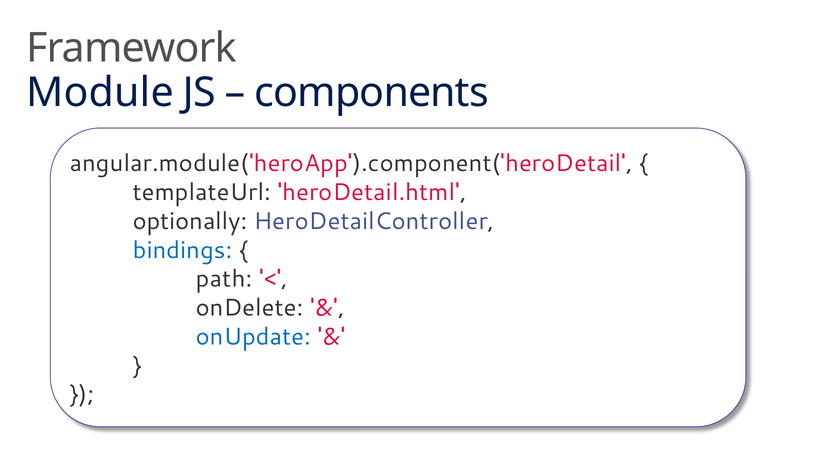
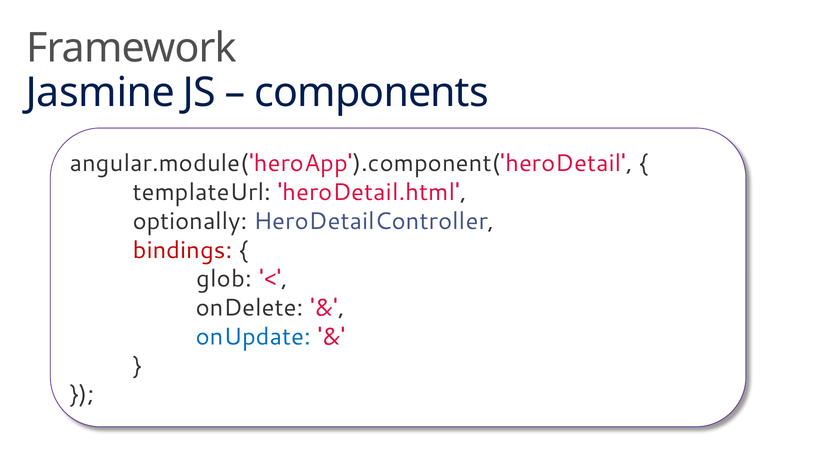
Module: Module -> Jasmine (100, 93)
bindings colour: blue -> red (183, 250)
path: path -> glob (224, 279)
